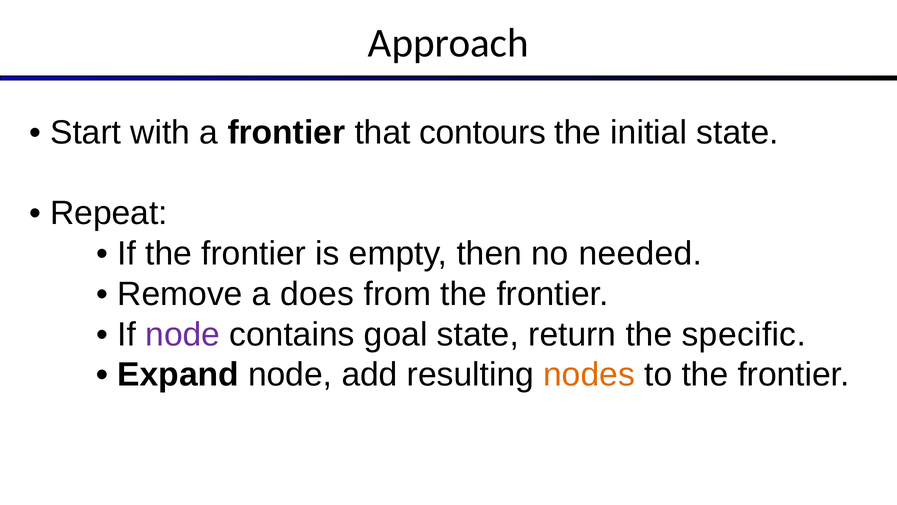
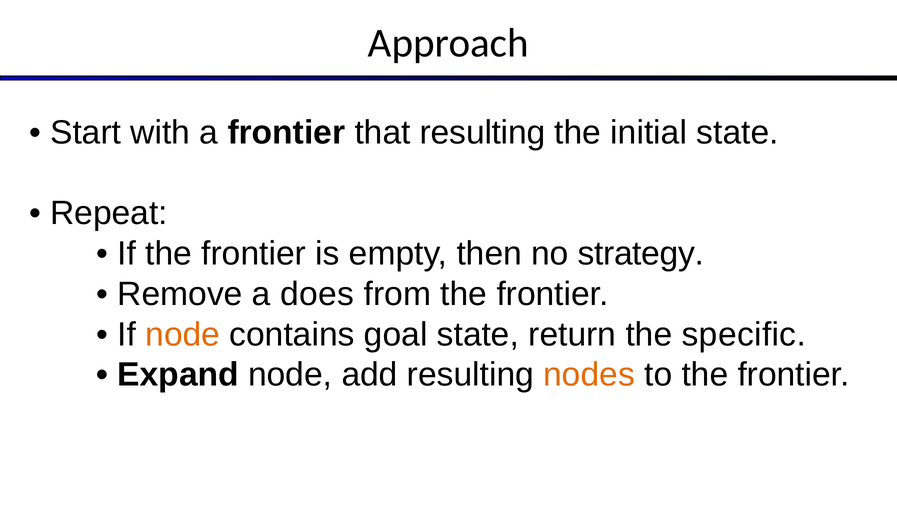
that contours: contours -> resulting (483, 132)
needed: needed -> strategy (641, 253)
node colour: purple -> orange (183, 334)
